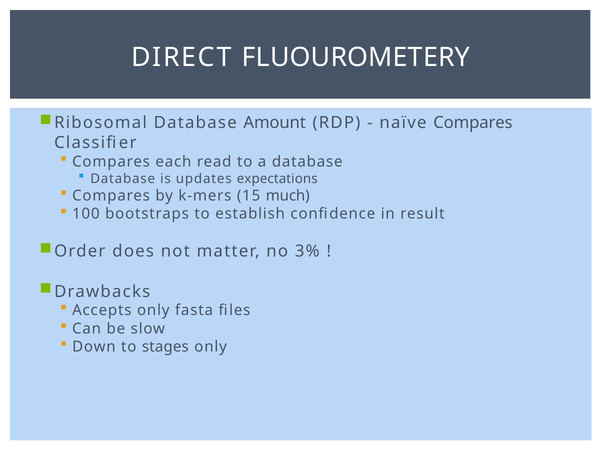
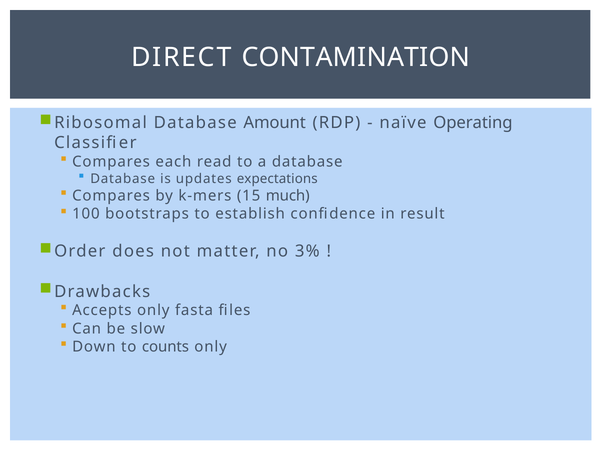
FLUOUROMETERY: FLUOUROMETERY -> CONTAMINATION (356, 58)
naïve Compares: Compares -> Operating (473, 123)
stages: stages -> counts (165, 346)
